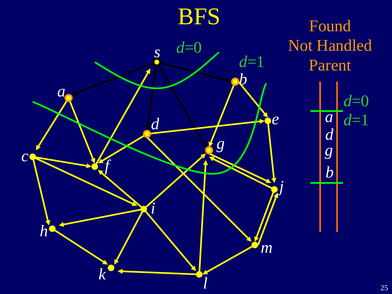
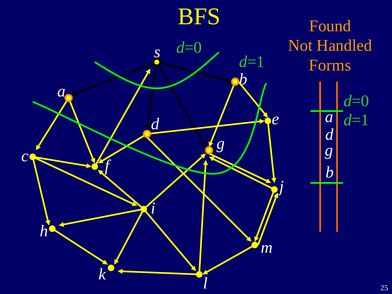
Parent: Parent -> Forms (330, 65)
